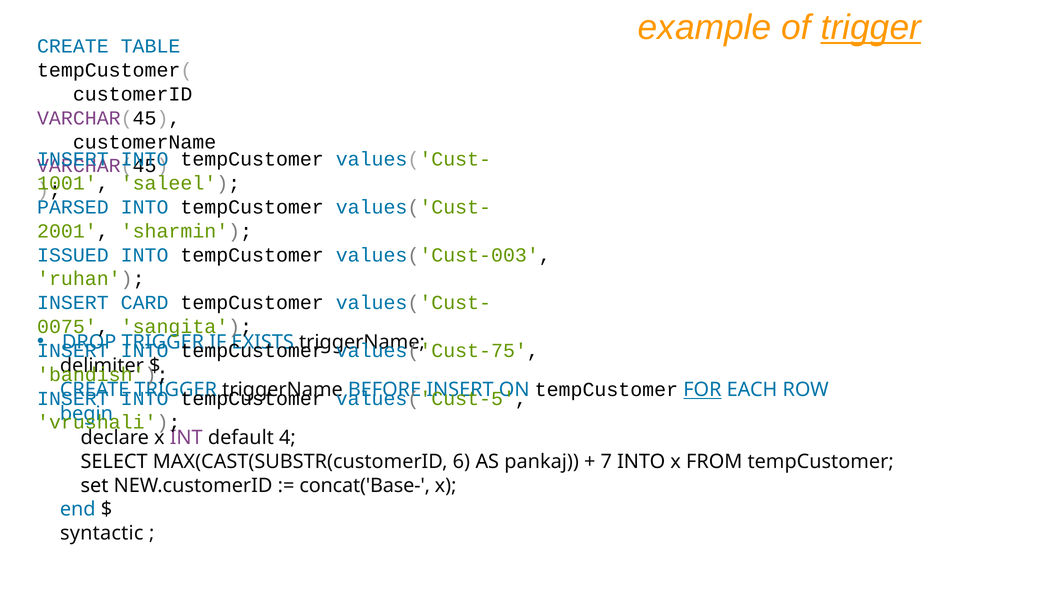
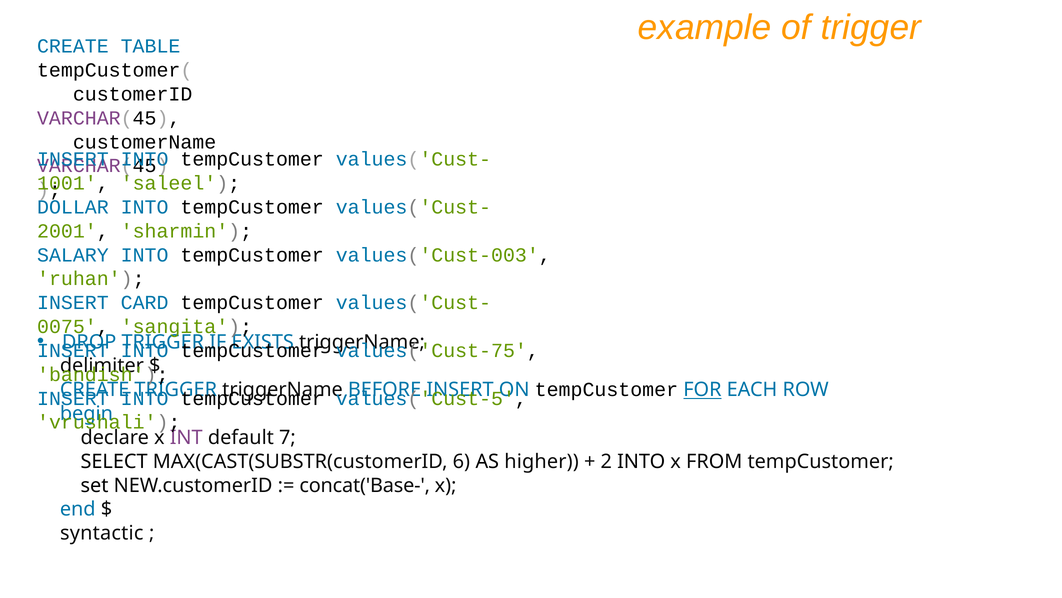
trigger underline: present -> none (871, 28)
PARSED: PARSED -> DOLLAR (73, 207)
ISSUED: ISSUED -> SALARY (73, 255)
4: 4 -> 7 (287, 437)
pankaj: pankaj -> higher (542, 461)
7: 7 -> 2 (606, 461)
